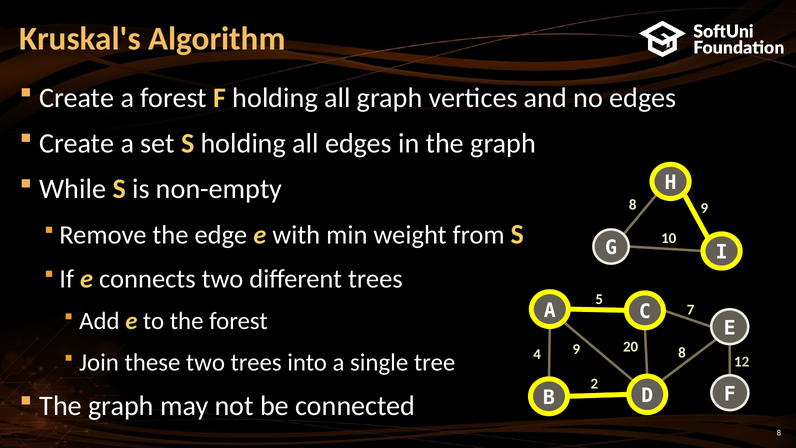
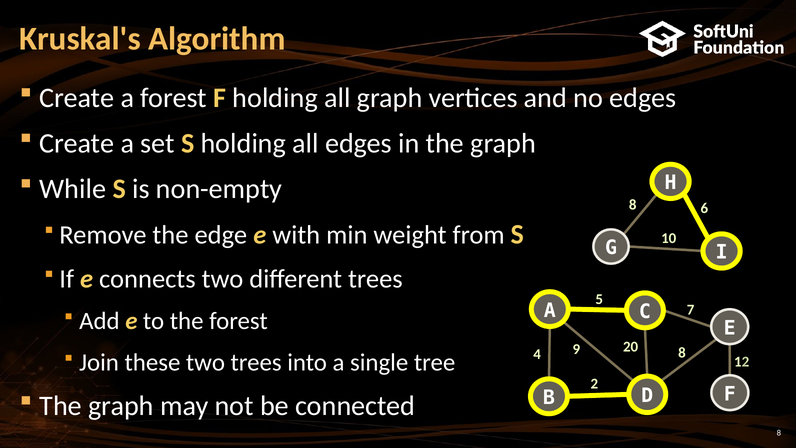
8 9: 9 -> 6 (704, 208)
